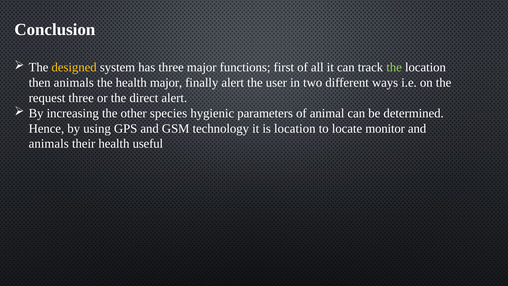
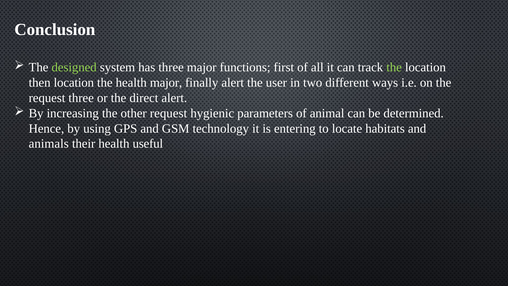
designed colour: yellow -> light green (74, 67)
then animals: animals -> location (74, 83)
other species: species -> request (169, 113)
is location: location -> entering (295, 128)
monitor: monitor -> habitats (385, 128)
